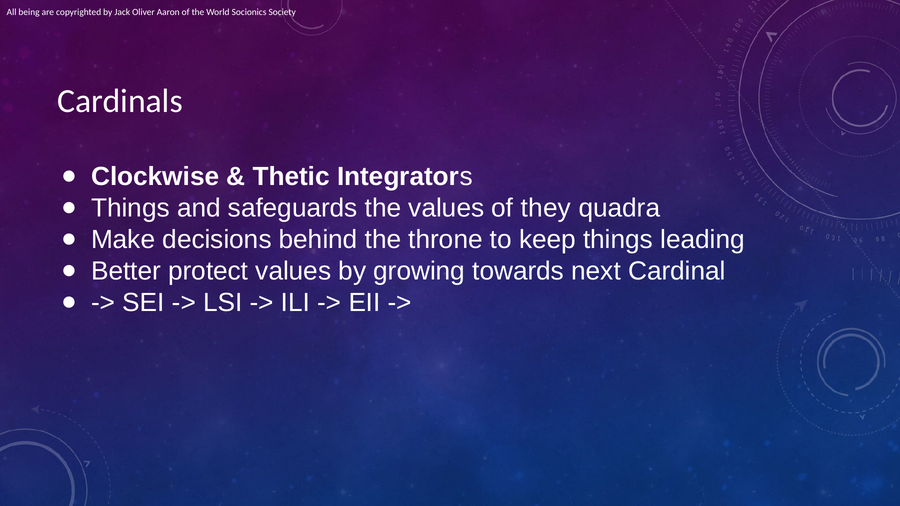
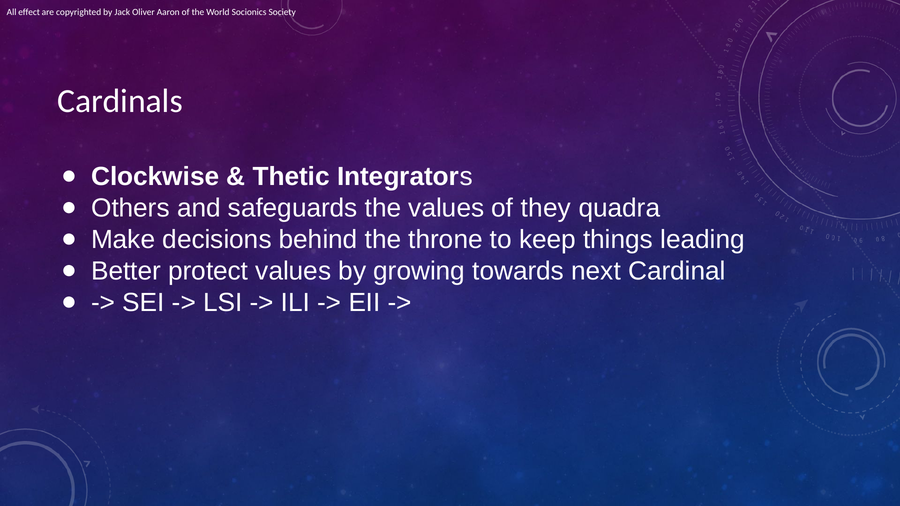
being: being -> effect (29, 12)
Things: Things -> Others (130, 208)
